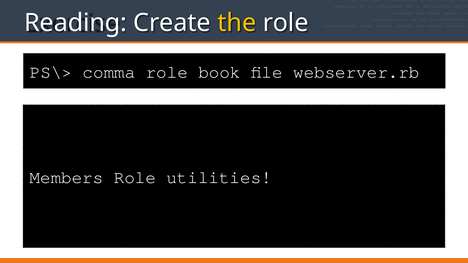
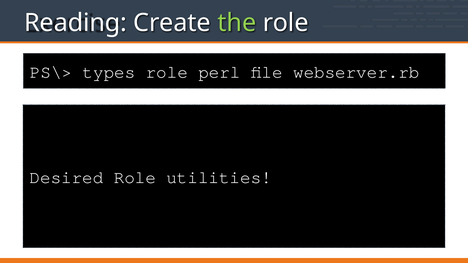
the colour: yellow -> light green (237, 23)
comma: comma -> types (109, 72)
book: book -> perl (219, 72)
Members: Members -> Desired (66, 178)
